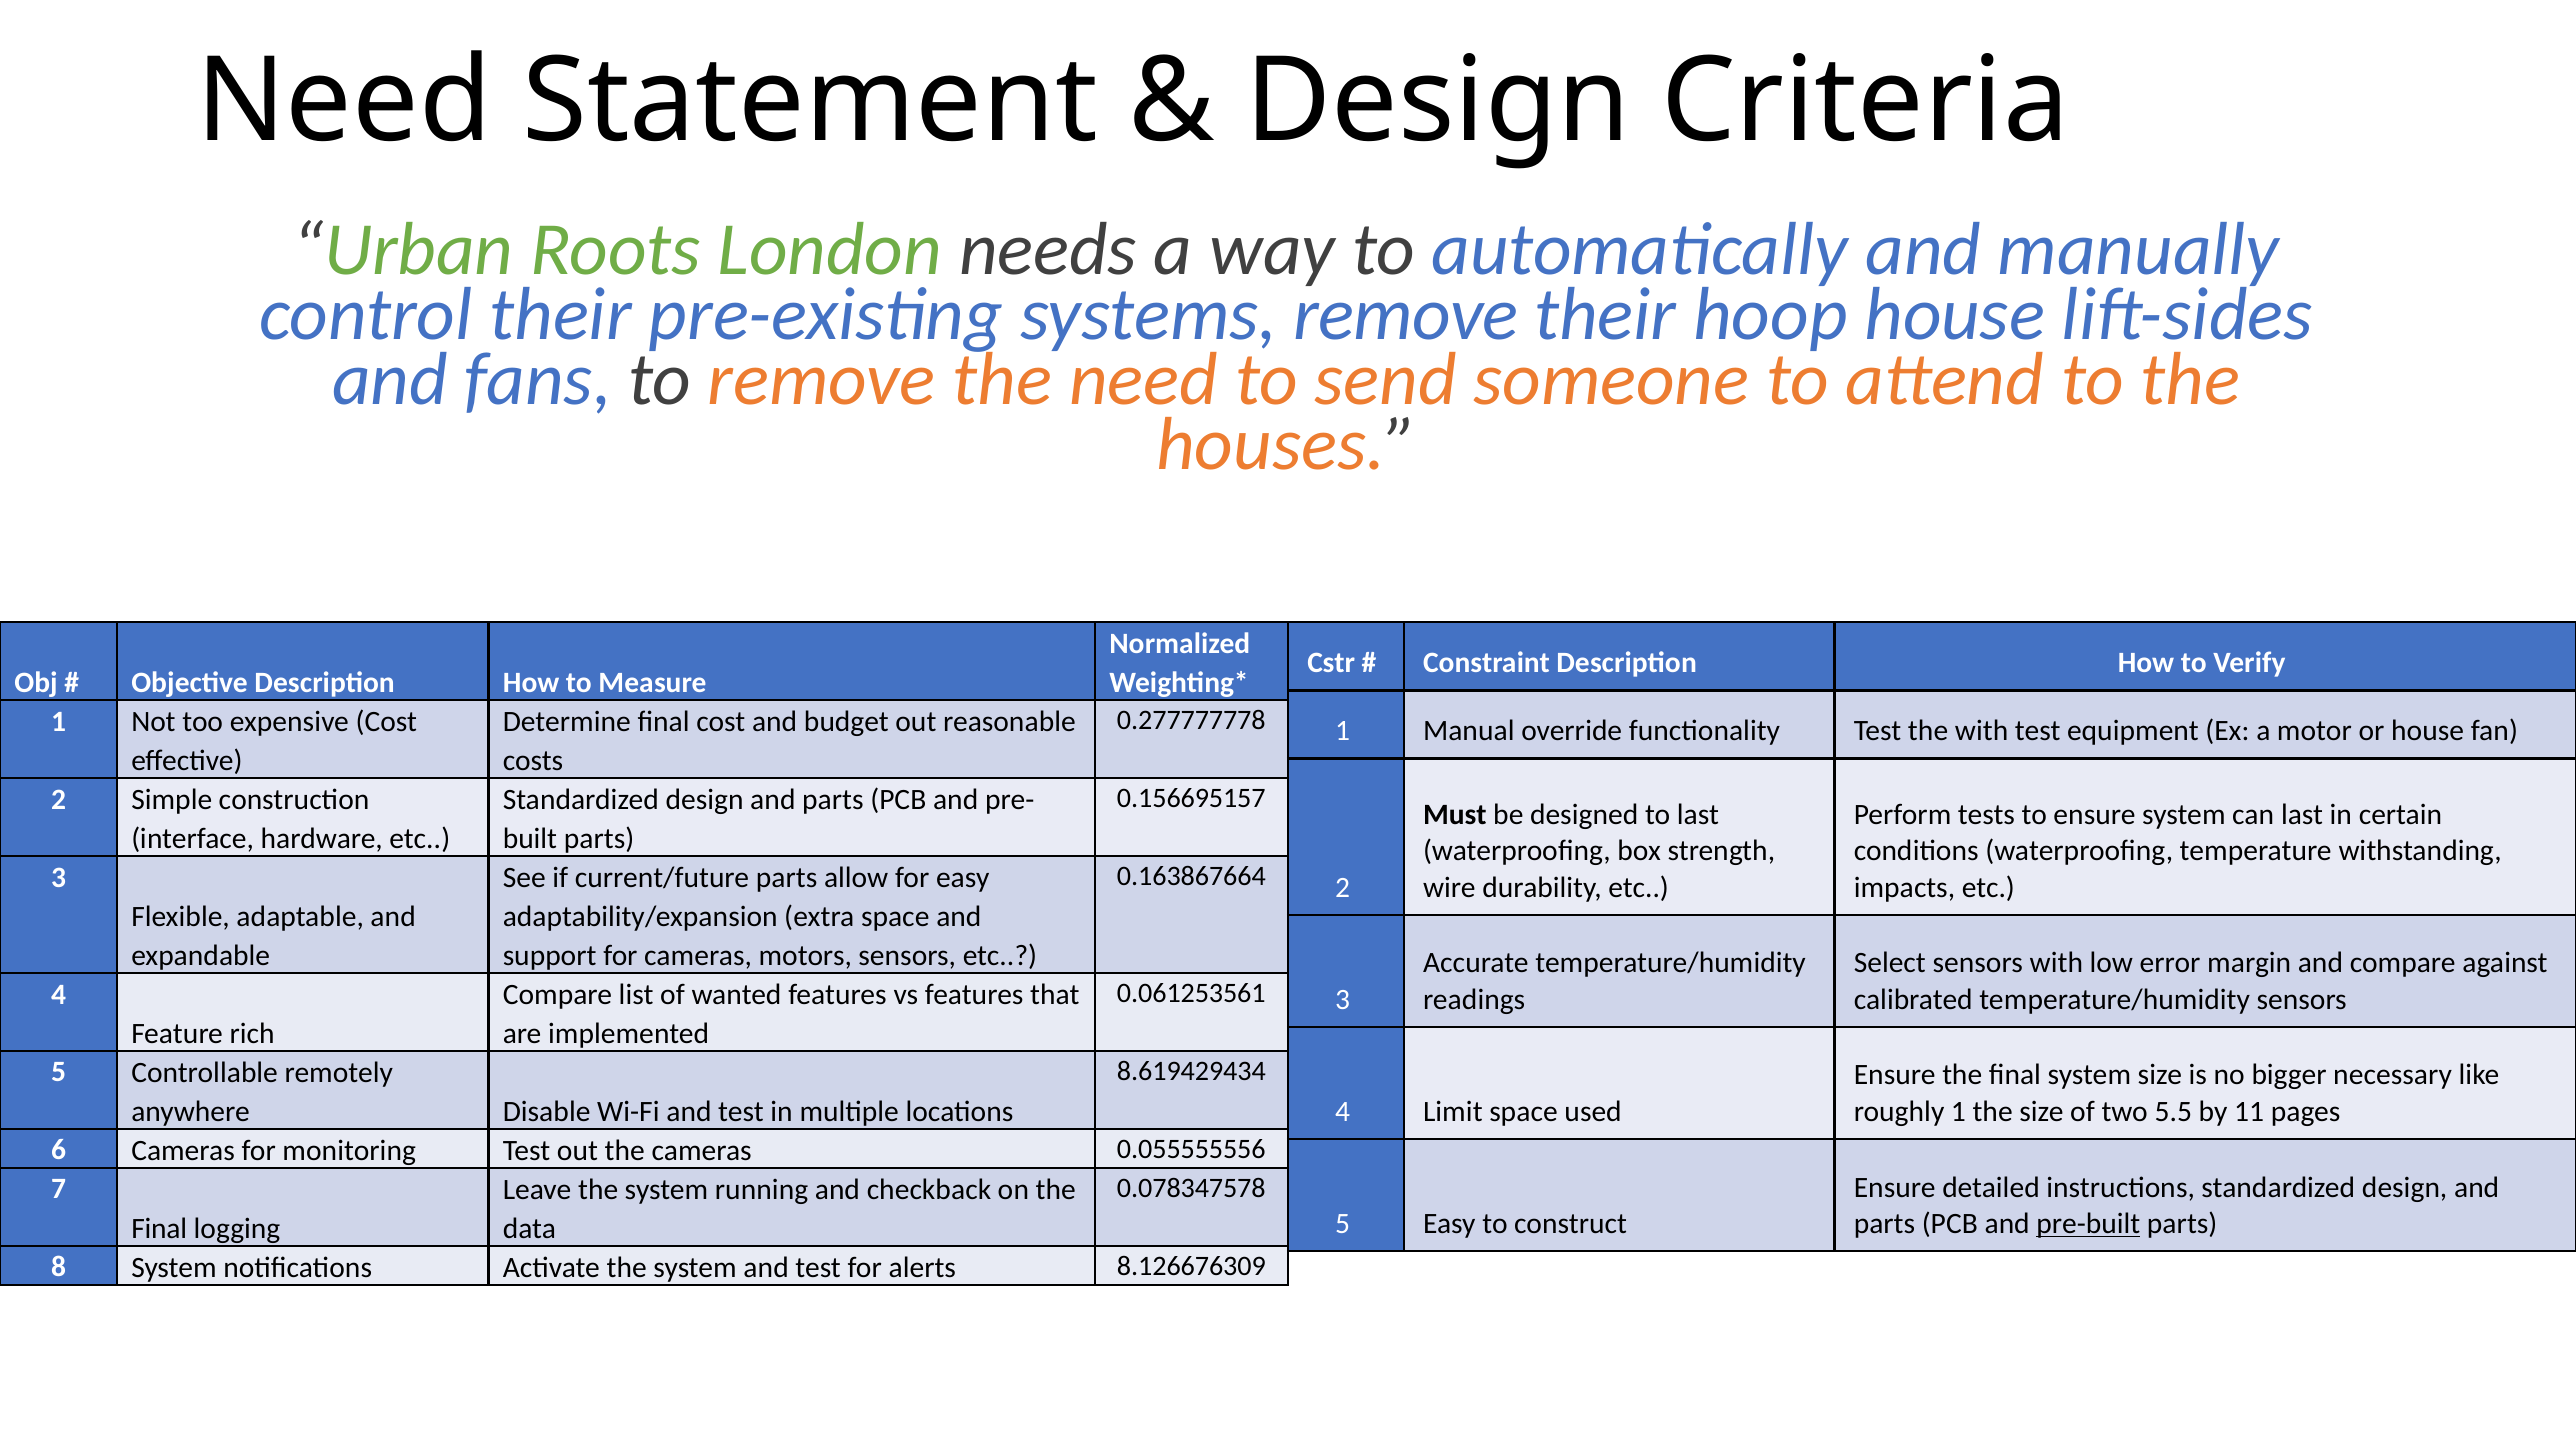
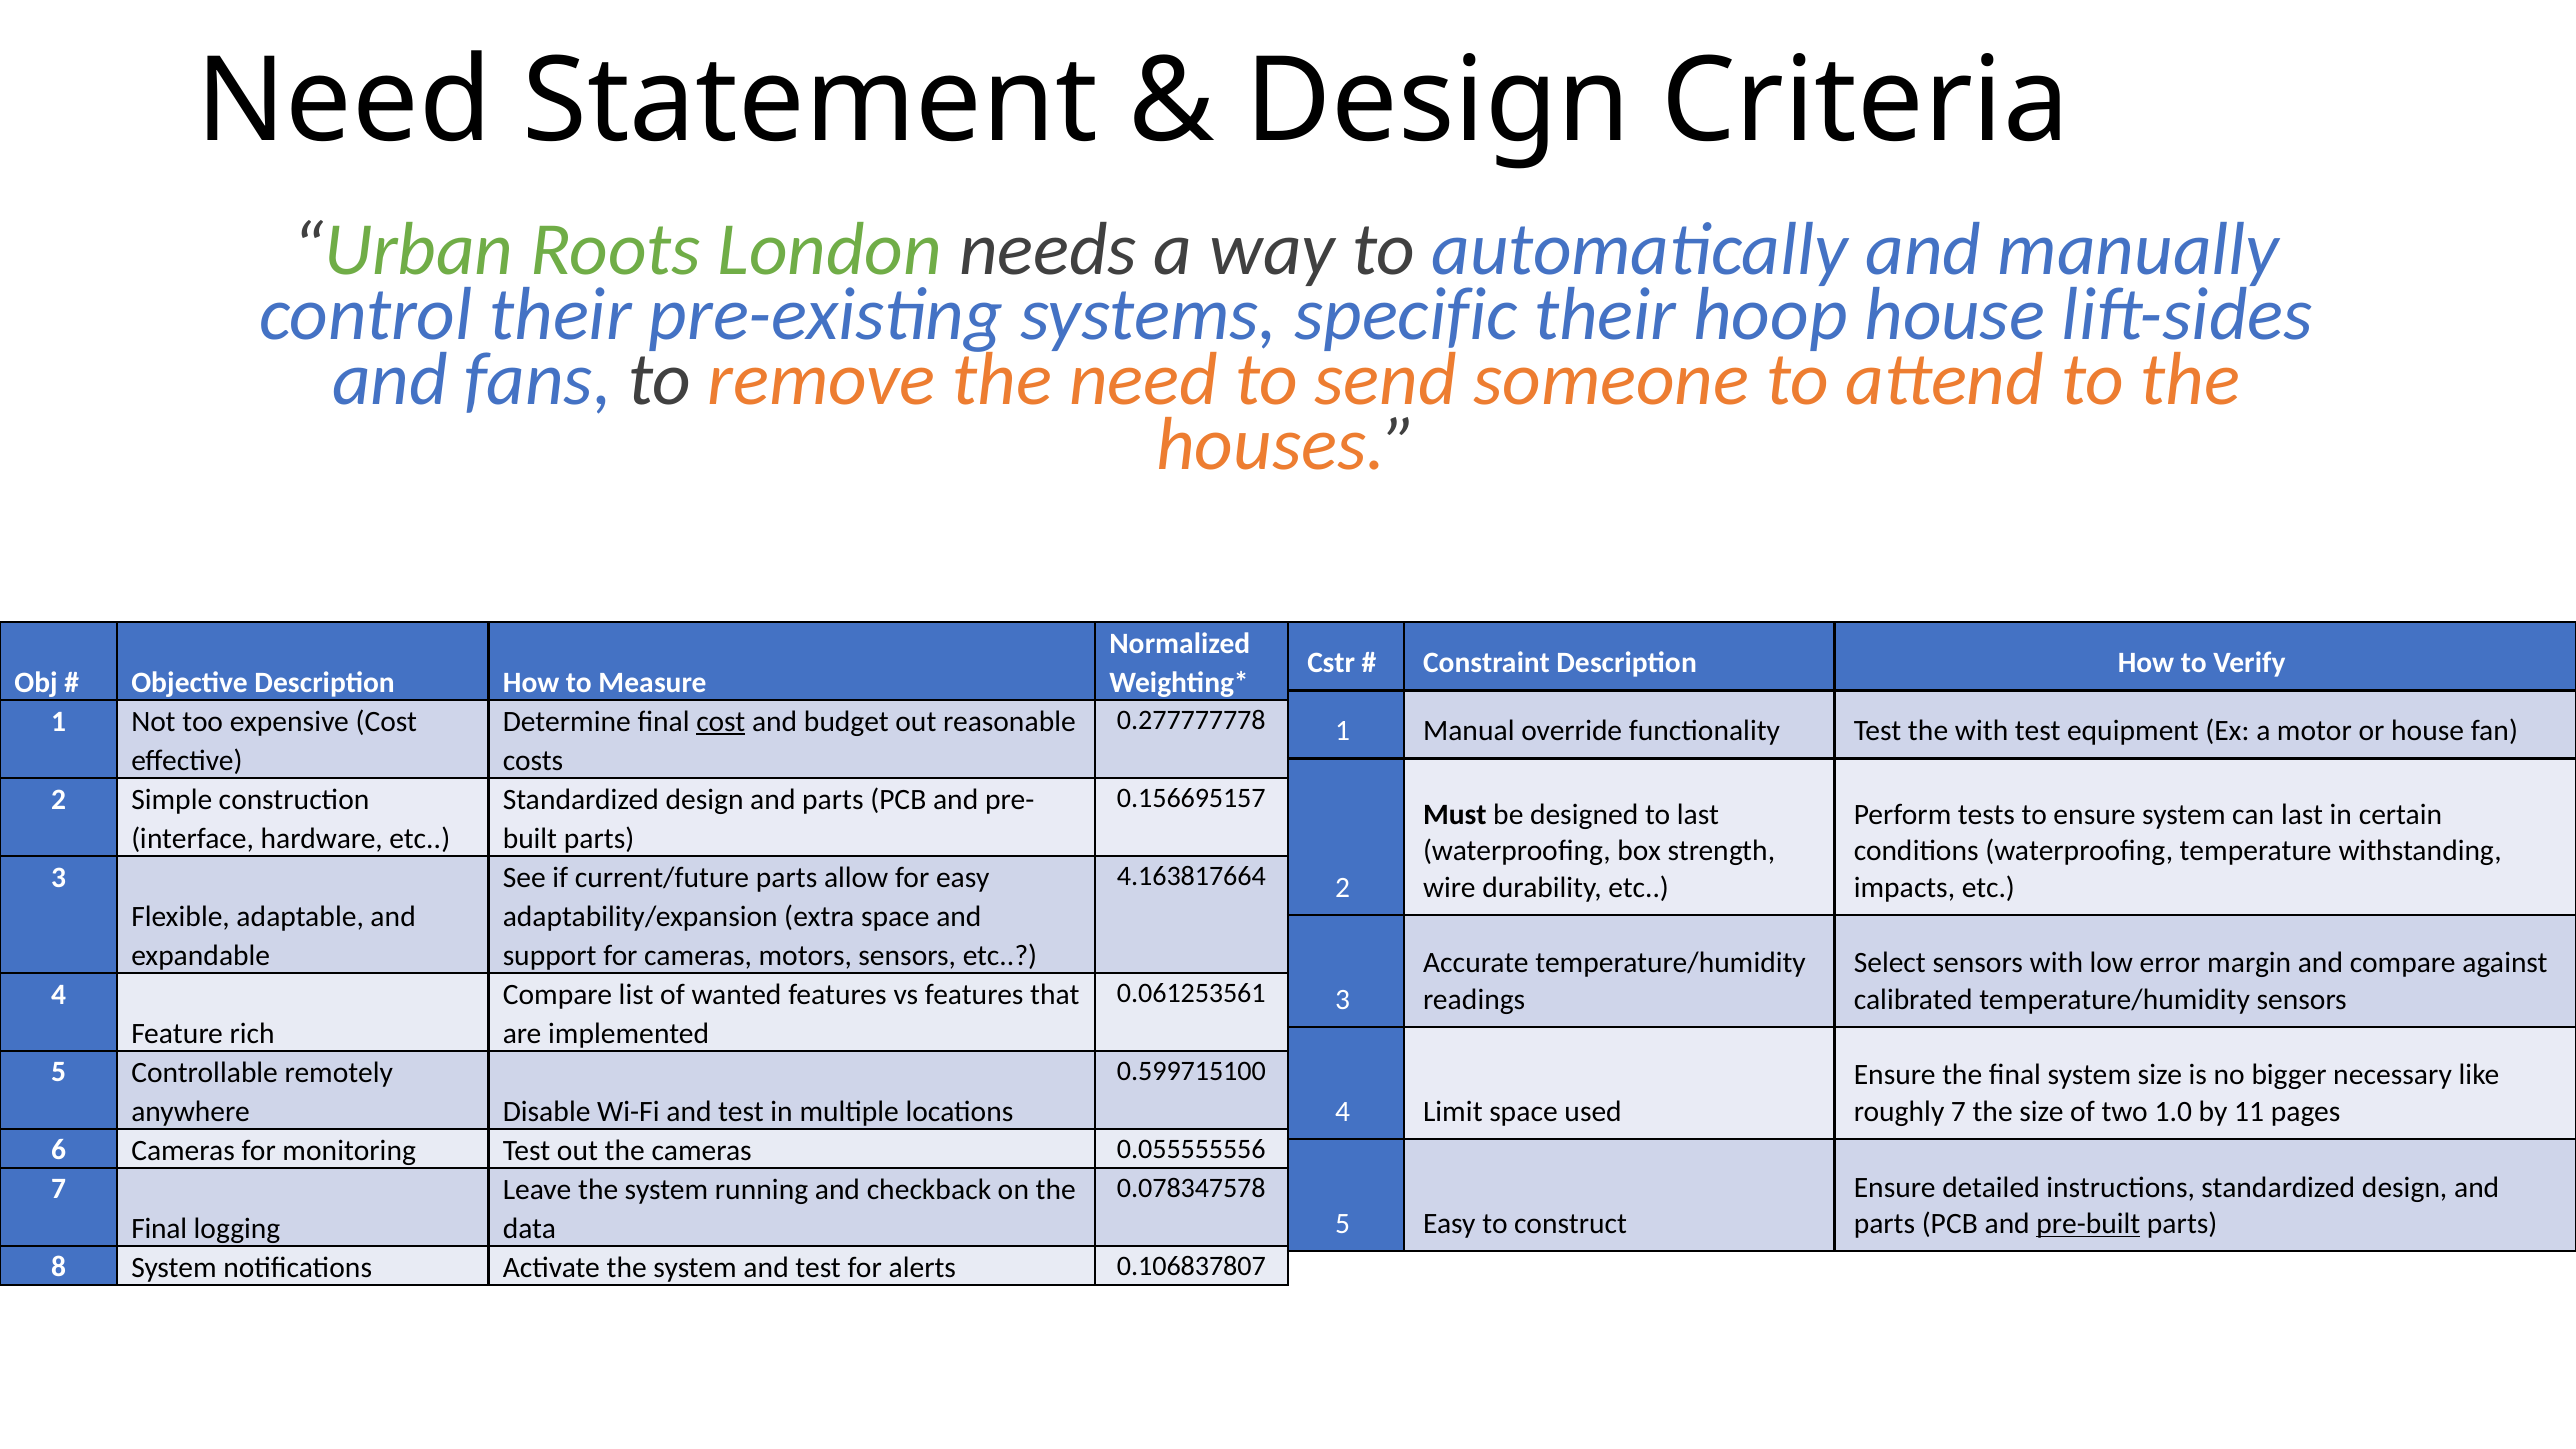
systems remove: remove -> specific (1406, 315)
cost underline: none -> present (721, 722)
0.163867664: 0.163867664 -> 4.163817664 (1191, 876)
8.619429434: 8.619429434 -> 0.599715100 (1191, 1071)
roughly 1: 1 -> 7 (1958, 1112)
5.5: 5.5 -> 1.0 (2173, 1112)
8.126676309: 8.126676309 -> 0.106837807 (1191, 1266)
